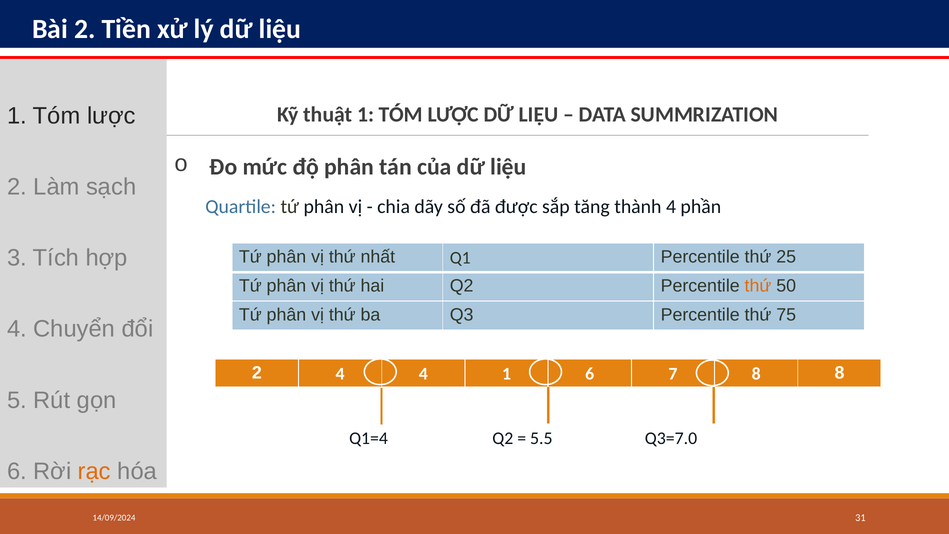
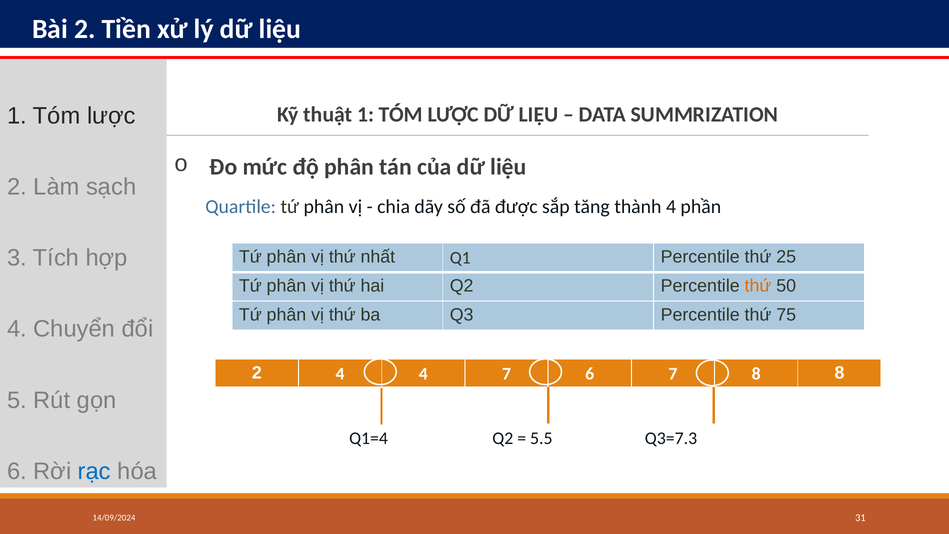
4 1: 1 -> 7 (507, 374)
Q3=7.0: Q3=7.0 -> Q3=7.3 (671, 438)
rạc colour: orange -> blue (94, 471)
